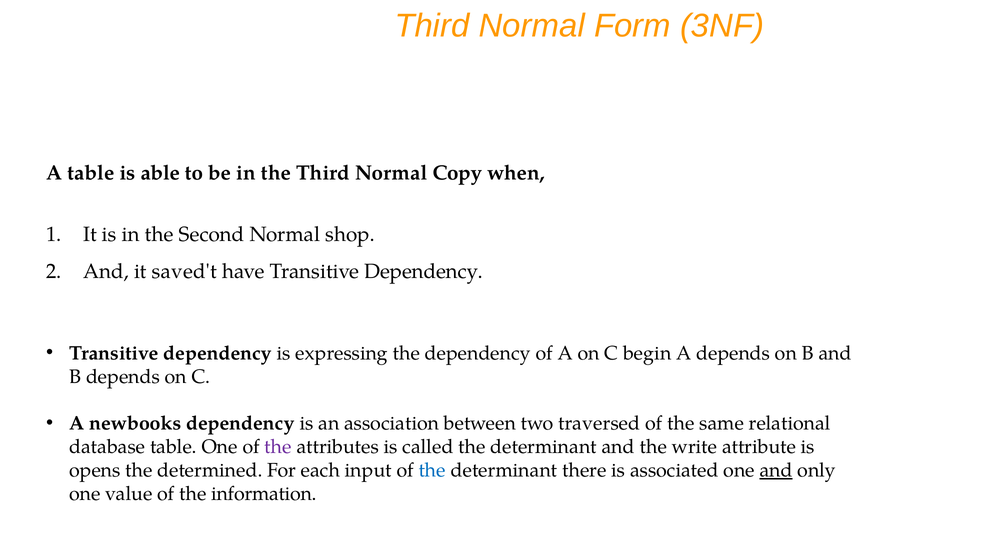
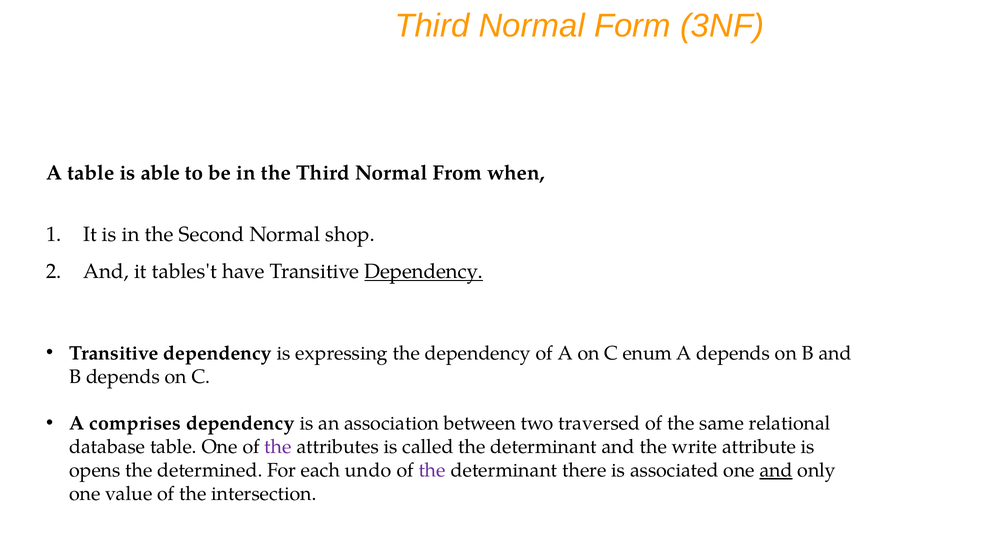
Copy: Copy -> From (457, 173)
saved't: saved't -> tables't (184, 272)
Dependency underline: none -> present (424, 272)
begin: begin -> enum (647, 353)
newbooks: newbooks -> comprises (135, 423)
input: input -> undo (368, 470)
the colour: blue -> purple (432, 470)
information: information -> intersection (264, 494)
